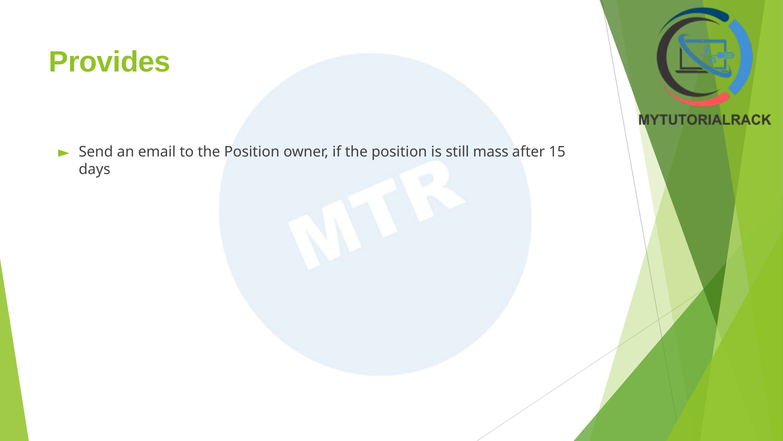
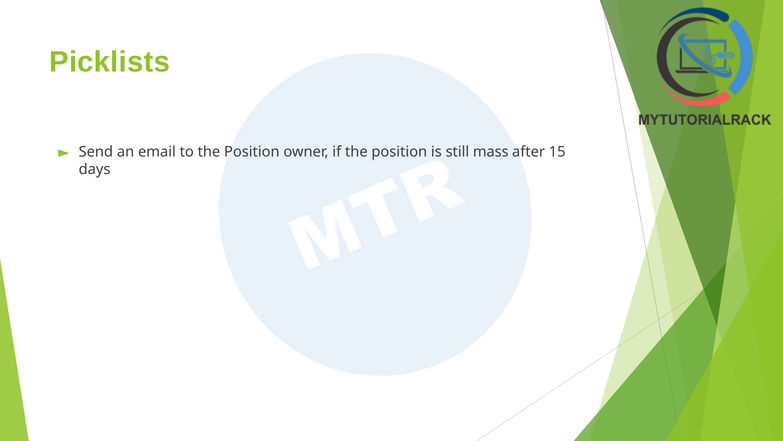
Provides: Provides -> Picklists (110, 62)
